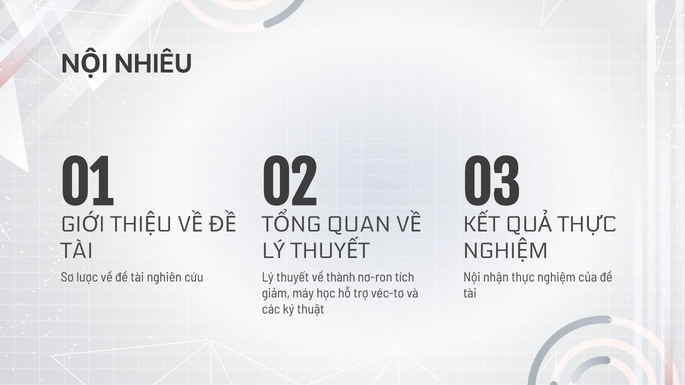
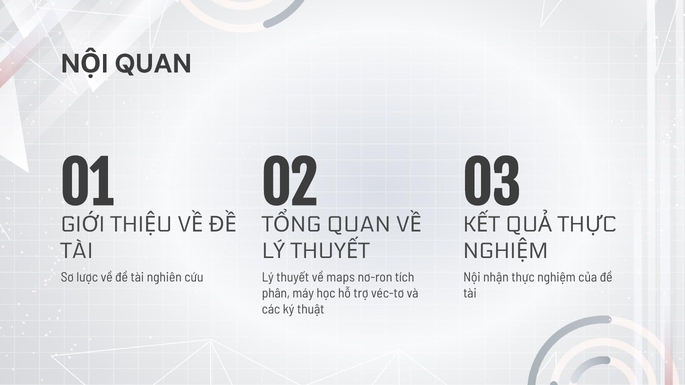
NHIỀU: NHIỀU -> QUAN (153, 64)
thành: thành -> maps (341, 278)
giảm: giảm -> phân (276, 294)
